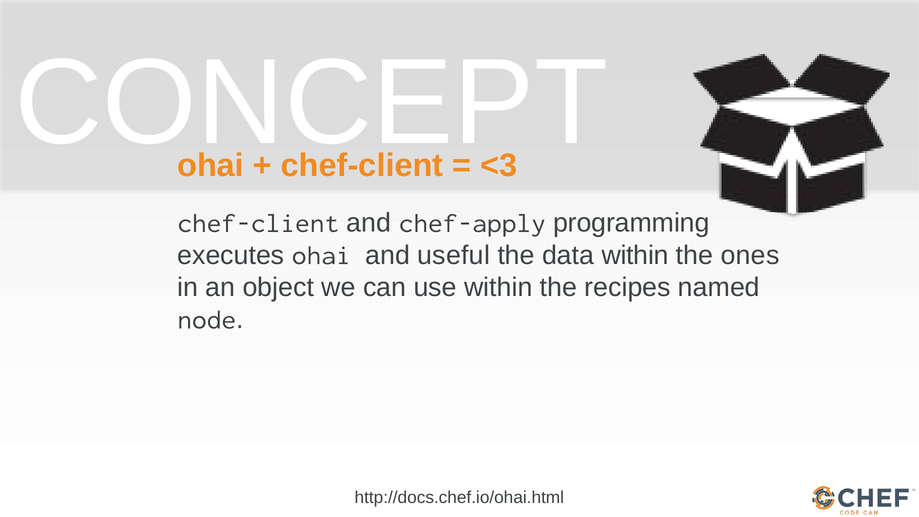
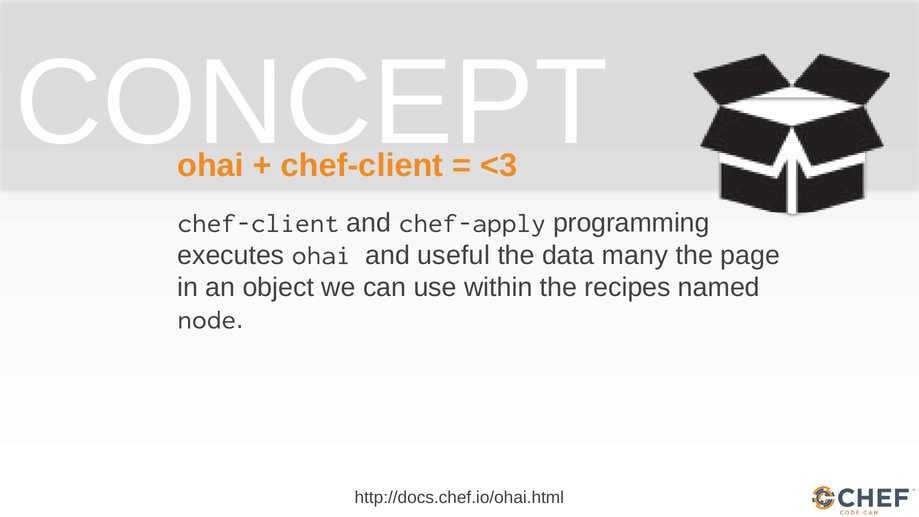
data within: within -> many (635, 255)
ones: ones -> page (750, 255)
